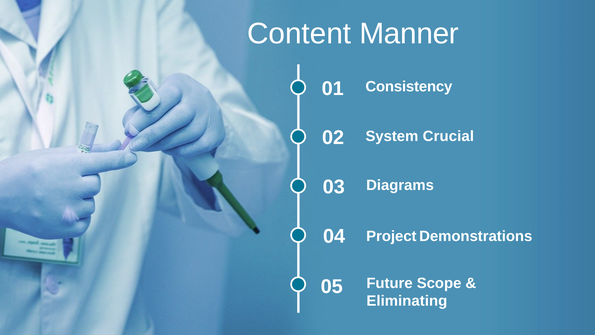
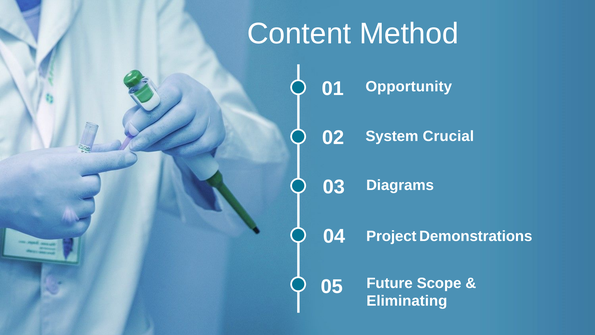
Manner: Manner -> Method (409, 34)
Consistency: Consistency -> Opportunity (409, 87)
